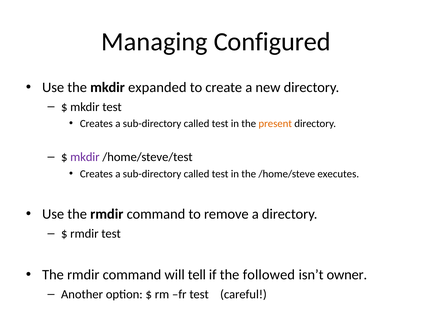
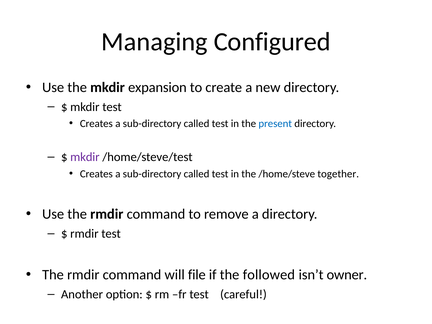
expanded: expanded -> expansion (157, 87)
present colour: orange -> blue (275, 124)
executes: executes -> together (338, 174)
tell: tell -> file (197, 275)
